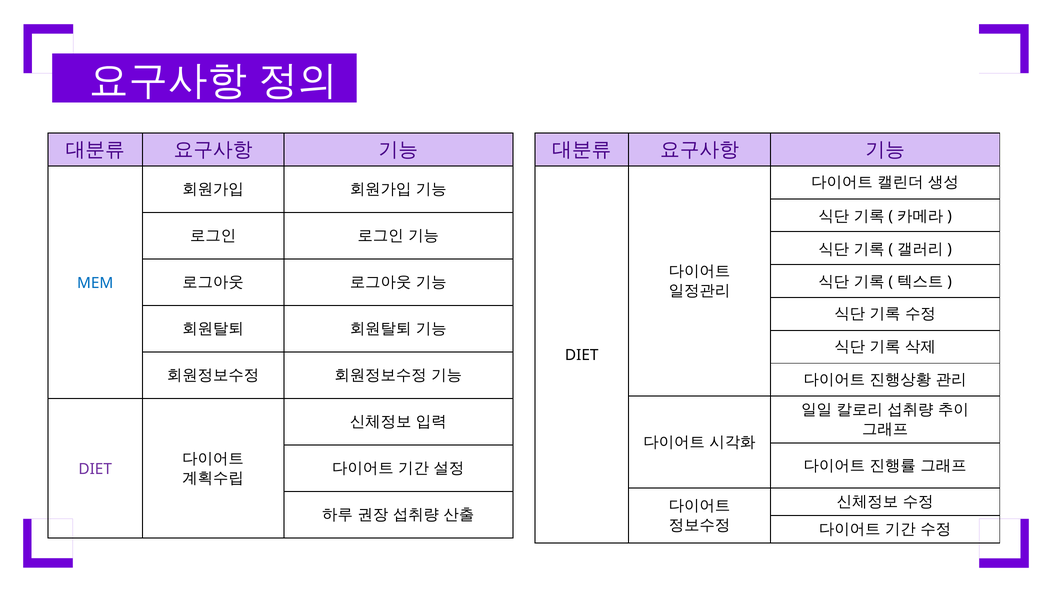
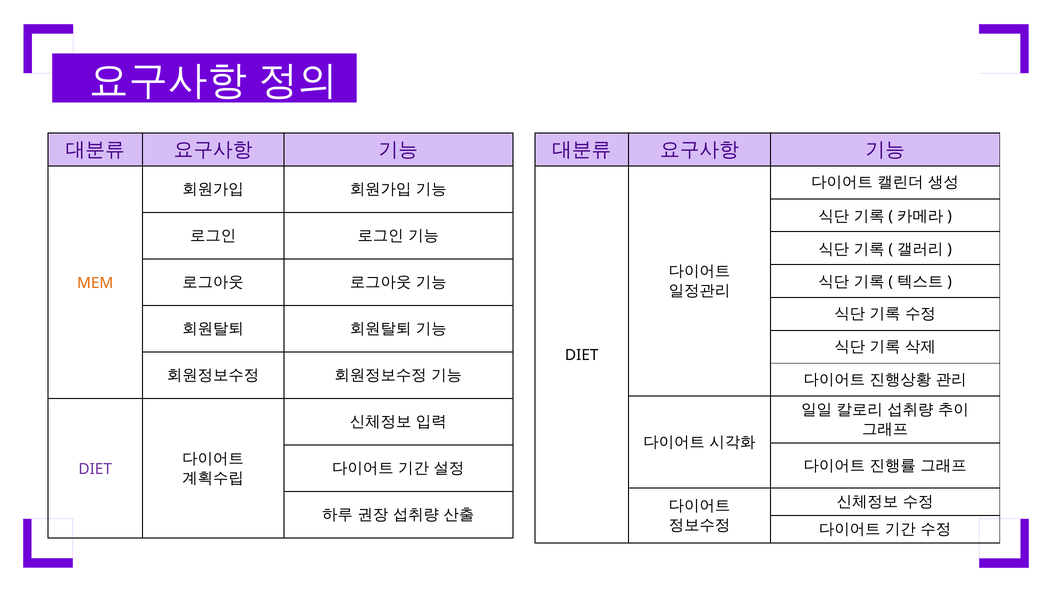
MEM colour: blue -> orange (95, 283)
